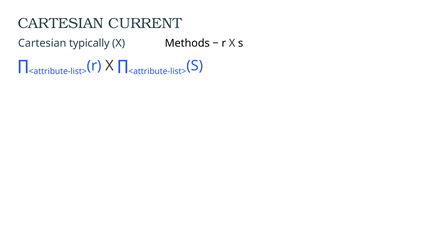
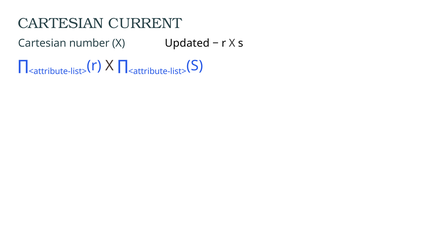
typically: typically -> number (89, 43)
Methods: Methods -> Updated (187, 43)
